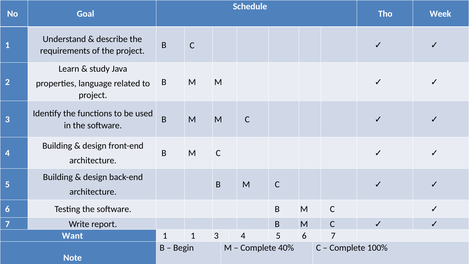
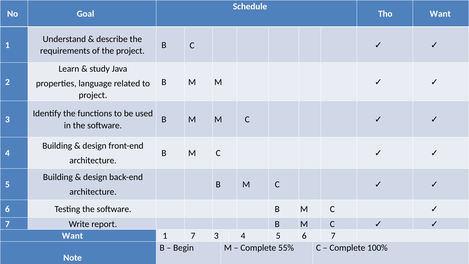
Tho Week: Week -> Want (440, 14)
1 1: 1 -> 7 (193, 236)
40%: 40% -> 55% (286, 248)
